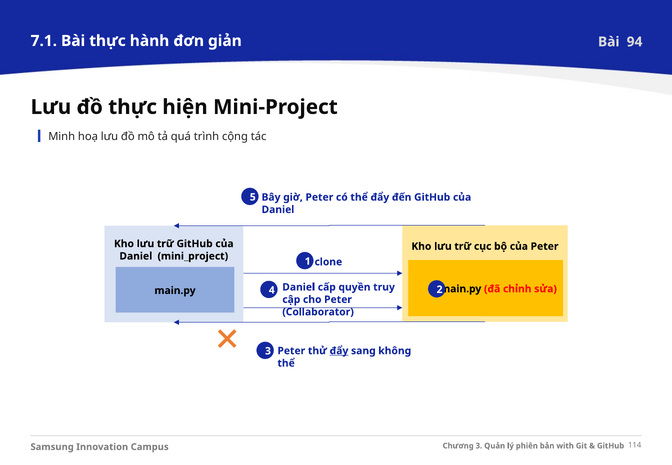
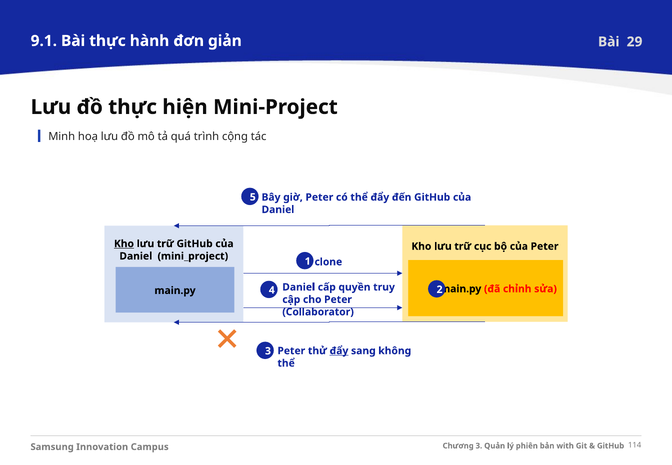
7.1: 7.1 -> 9.1 (44, 41)
94: 94 -> 29 (635, 42)
Kho underline: none -> present (124, 244)
